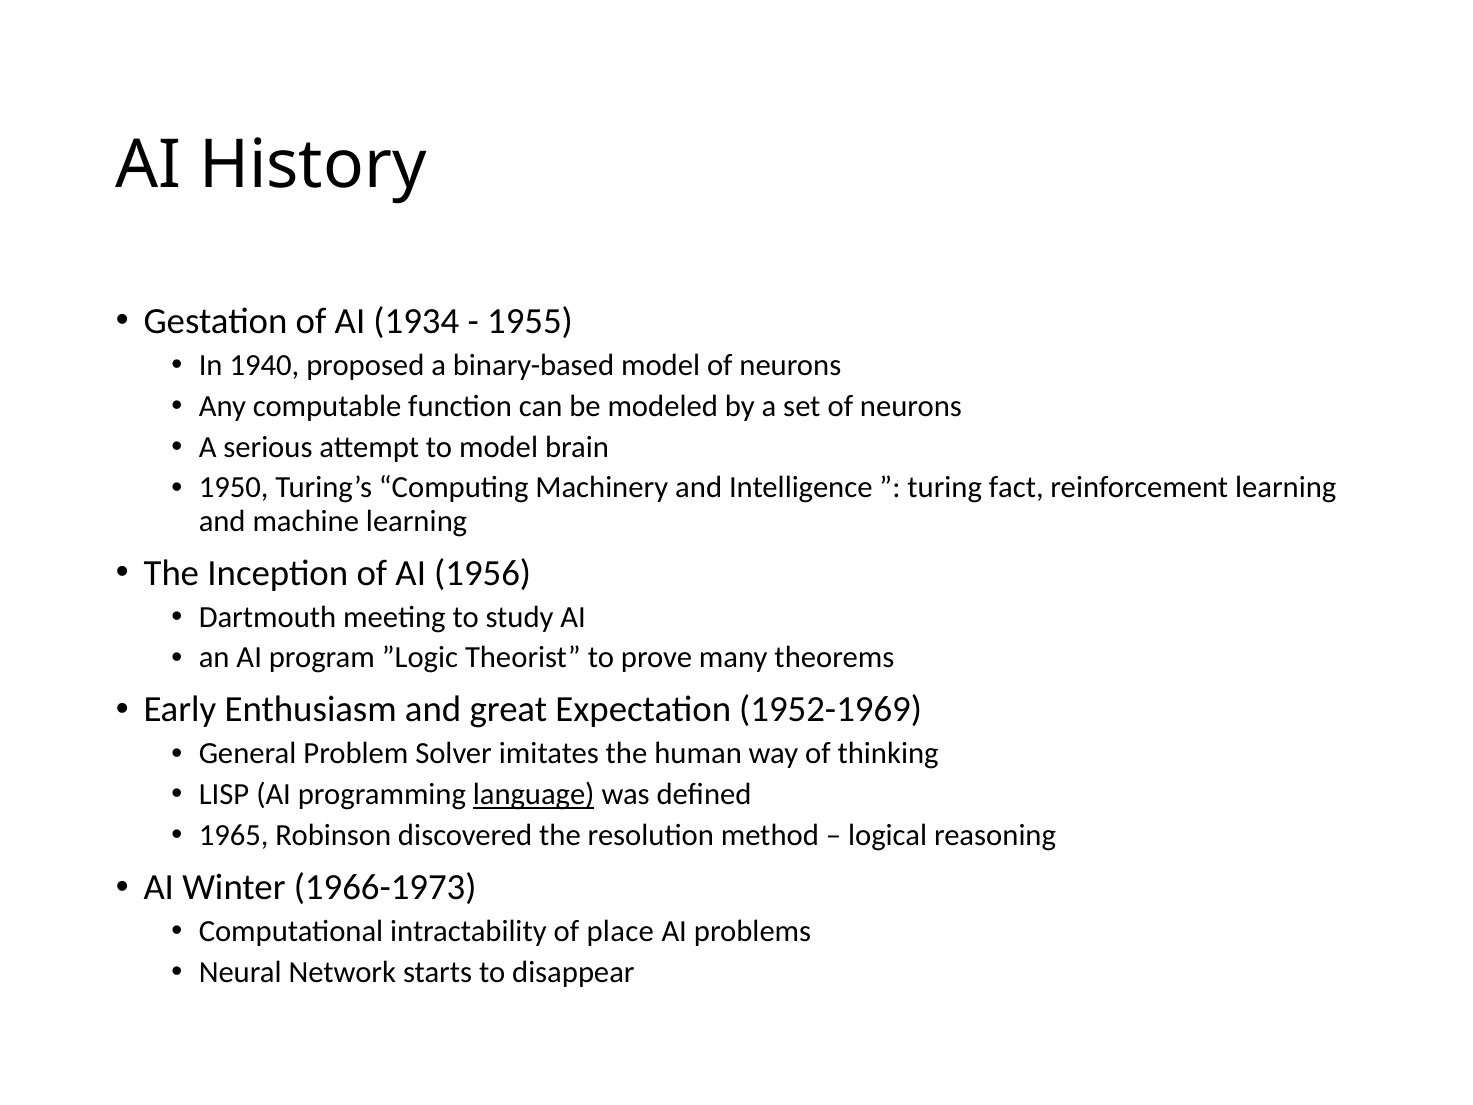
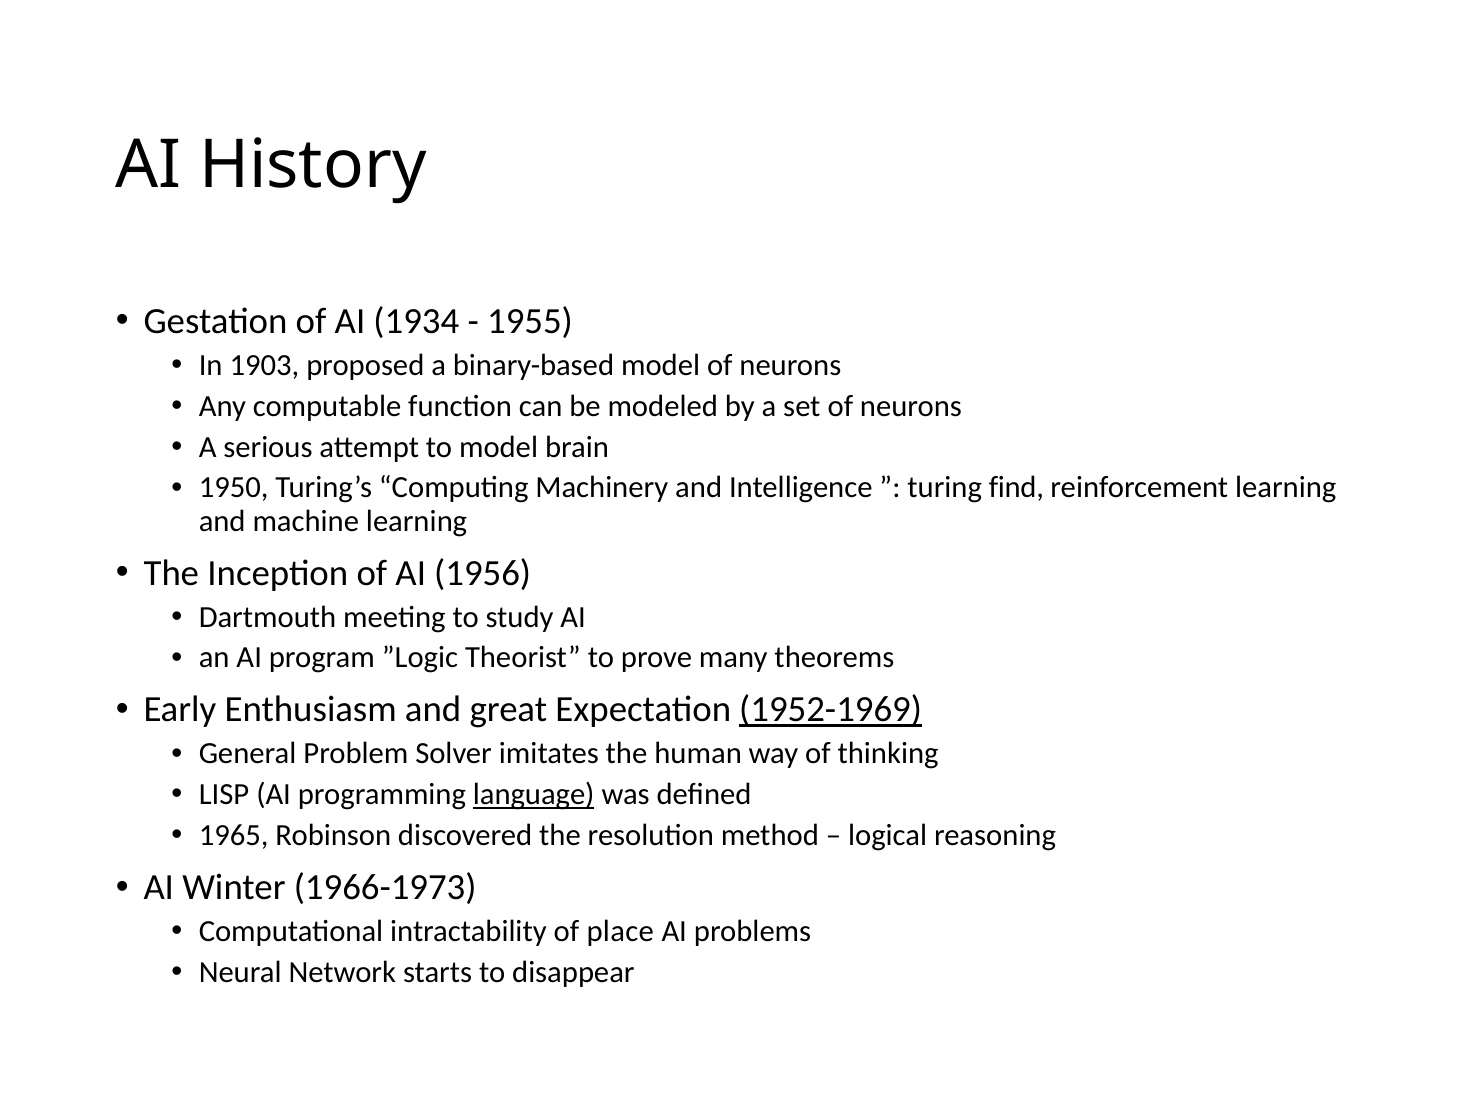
1940: 1940 -> 1903 (264, 365)
fact: fact -> find (1016, 488)
1952-1969 underline: none -> present (831, 710)
